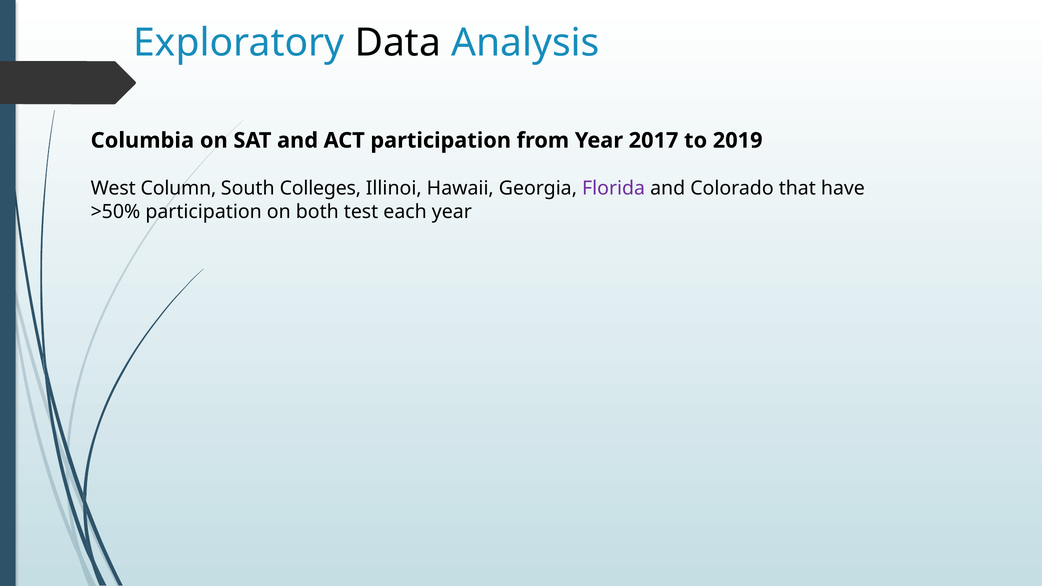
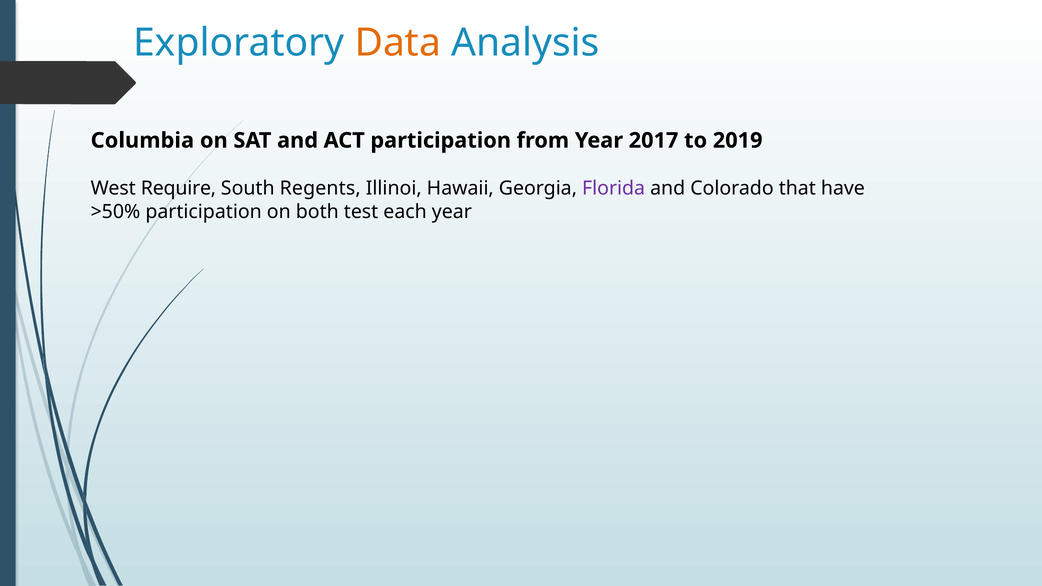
Data colour: black -> orange (398, 43)
Column: Column -> Require (178, 189)
Colleges: Colleges -> Regents (320, 189)
